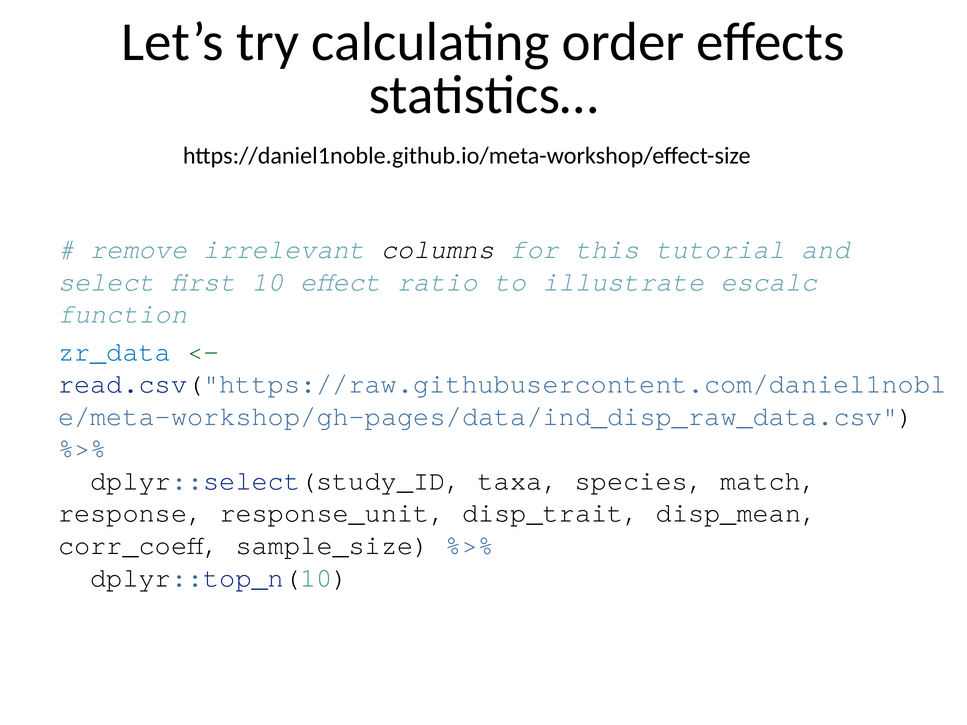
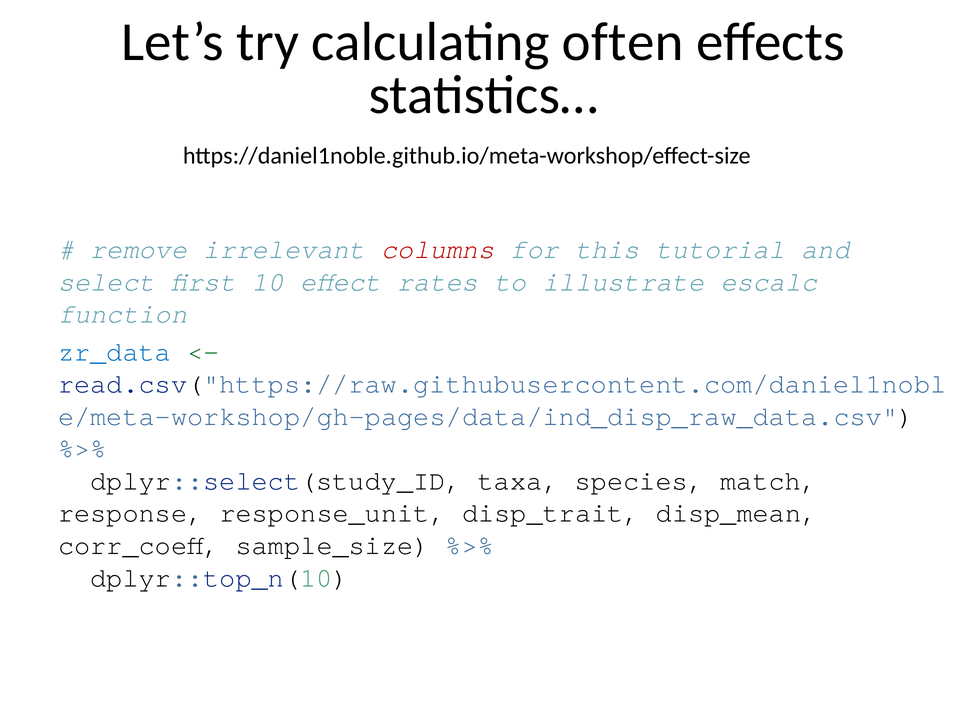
order: order -> often (623, 42)
columns colour: black -> red (438, 250)
ratio: ratio -> rates (438, 282)
